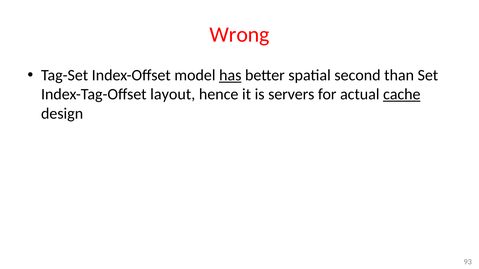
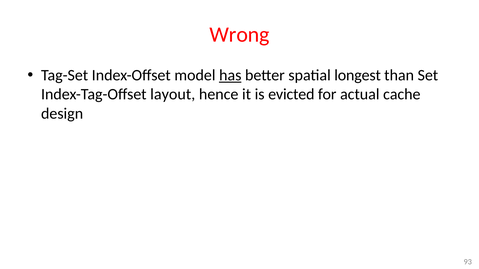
second: second -> longest (358, 75)
servers: servers -> evicted (291, 95)
cache underline: present -> none (402, 95)
